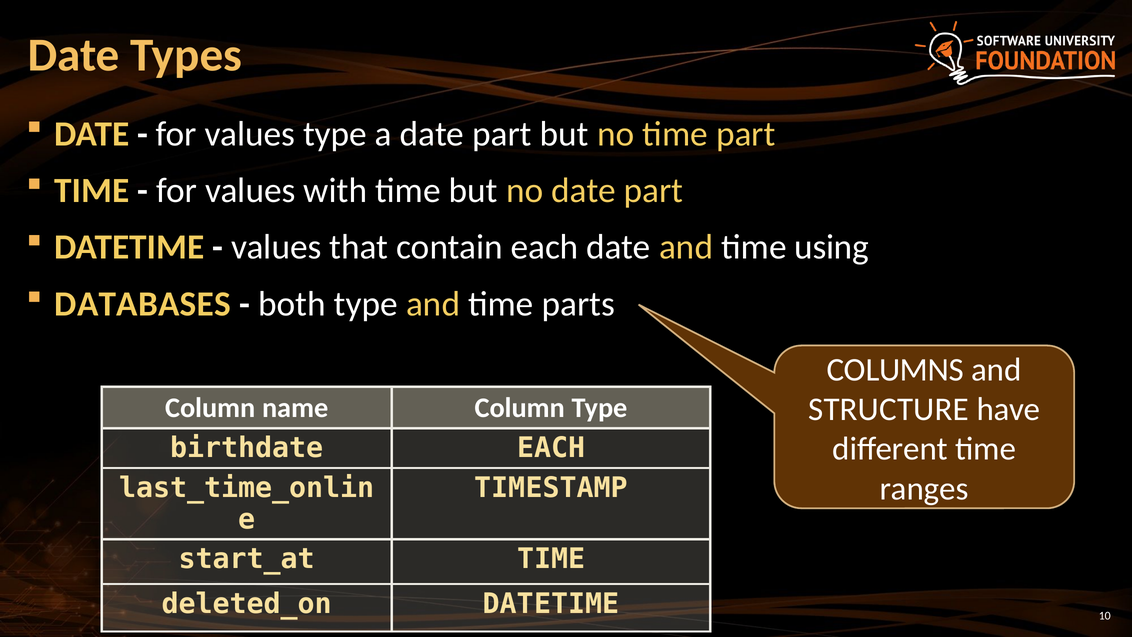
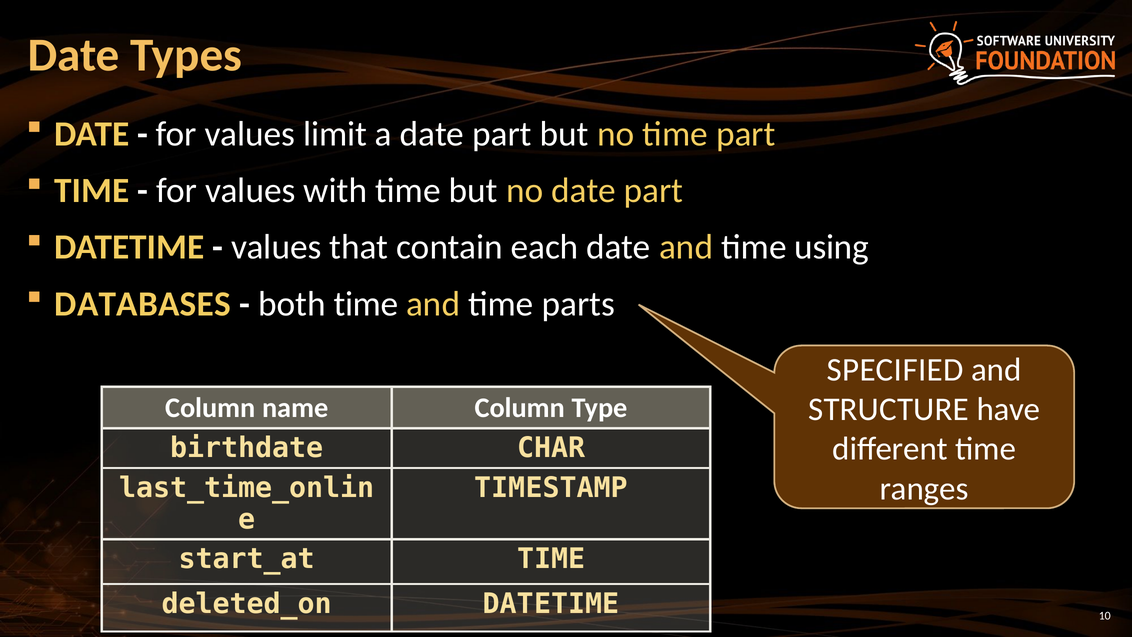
values type: type -> limit (335, 134)
both type: type -> time (366, 304)
COLUMNS: COLUMNS -> SPECIFIED (895, 370)
birthdate EACH: EACH -> CHAR (551, 448)
